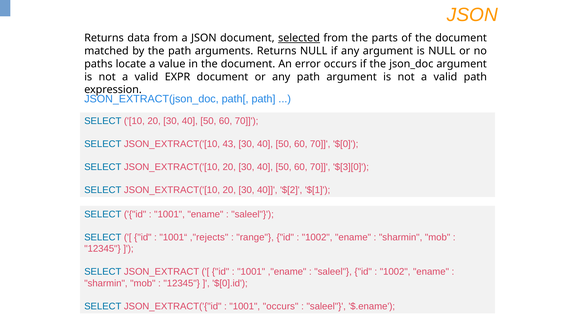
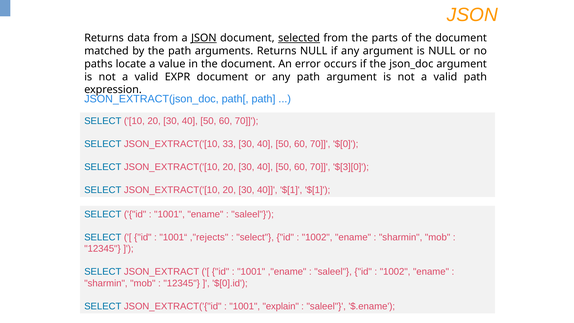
JSON underline: none -> present (204, 38)
43: 43 -> 33 (229, 144)
40 $[2: $[2 -> $[1 (291, 190)
range: range -> select (255, 237)
1001 occurs: occurs -> explain (281, 306)
